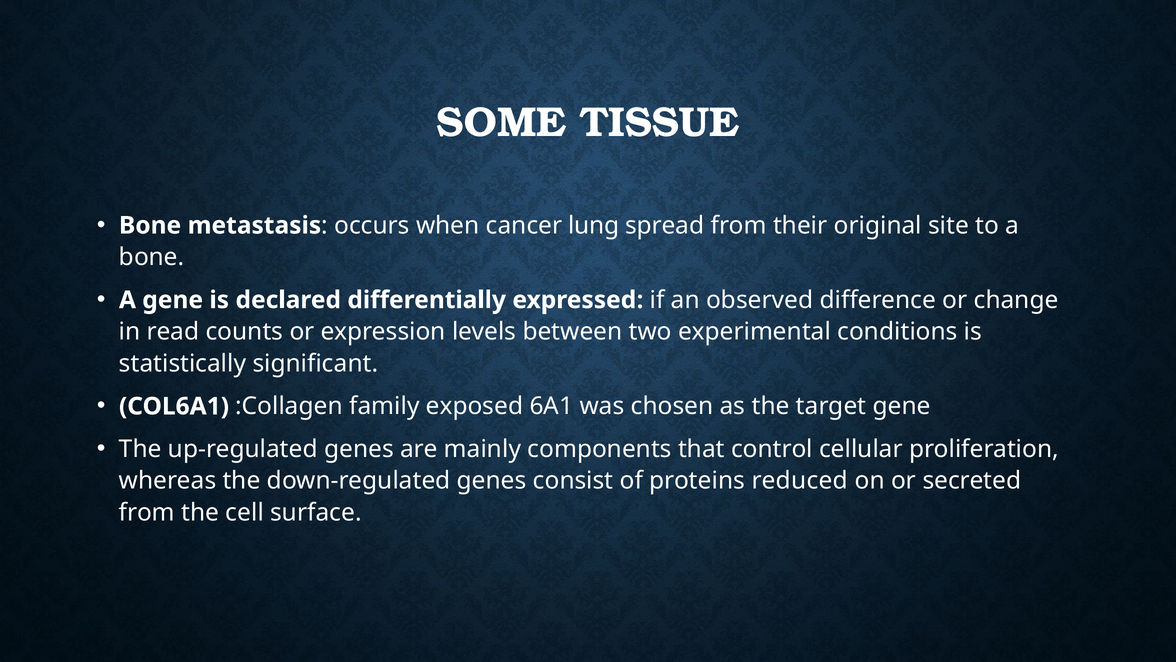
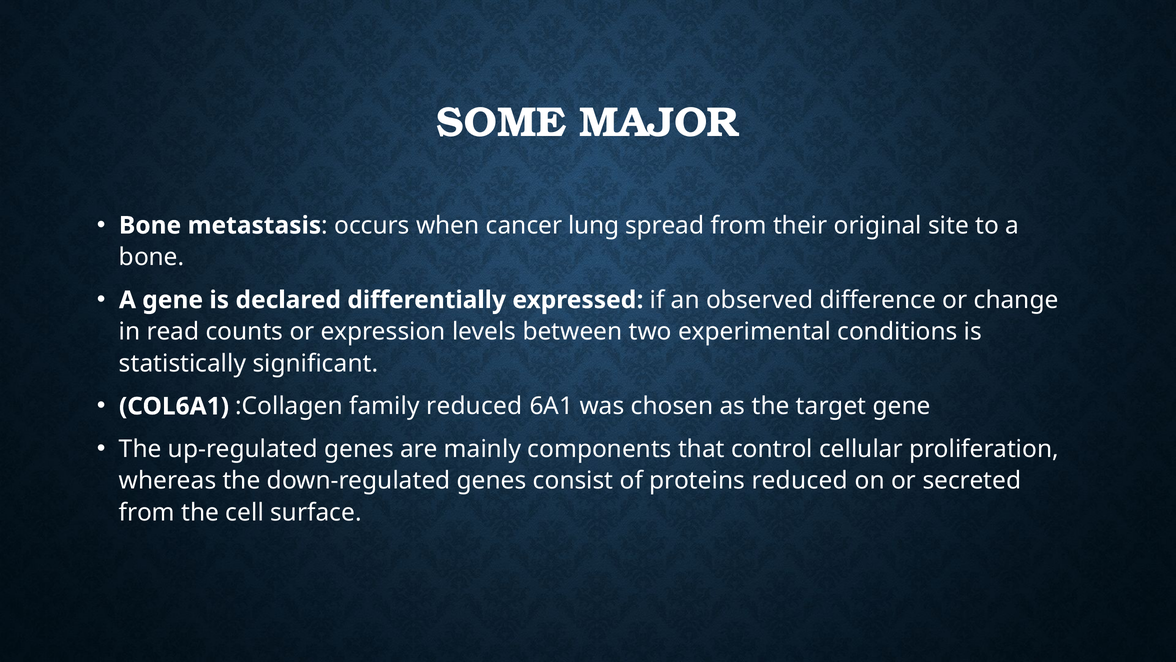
TISSUE: TISSUE -> MAJOR (659, 122)
family exposed: exposed -> reduced (474, 406)
